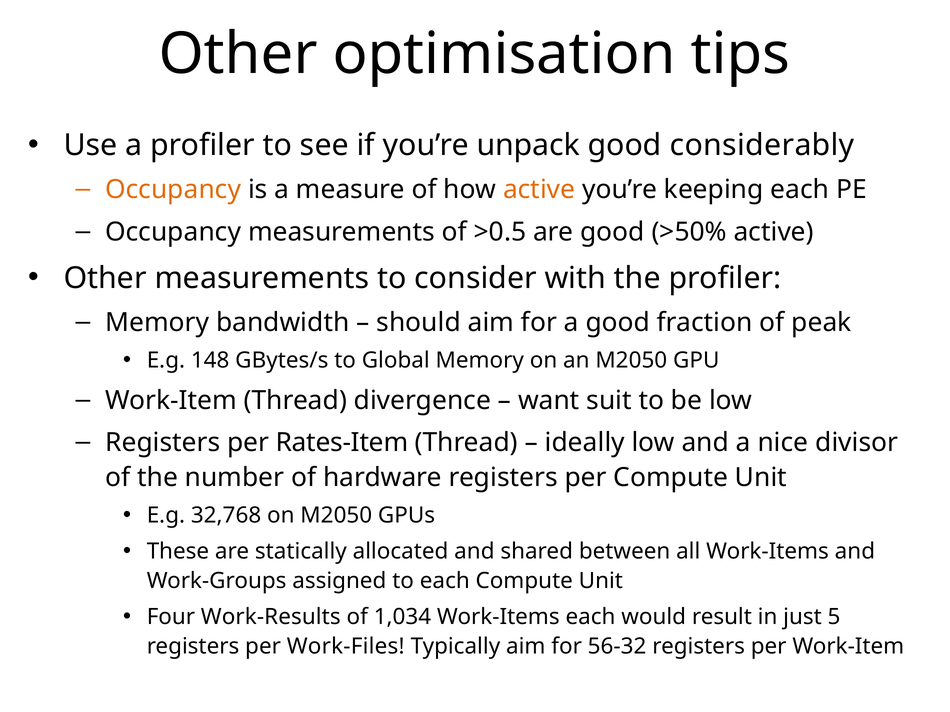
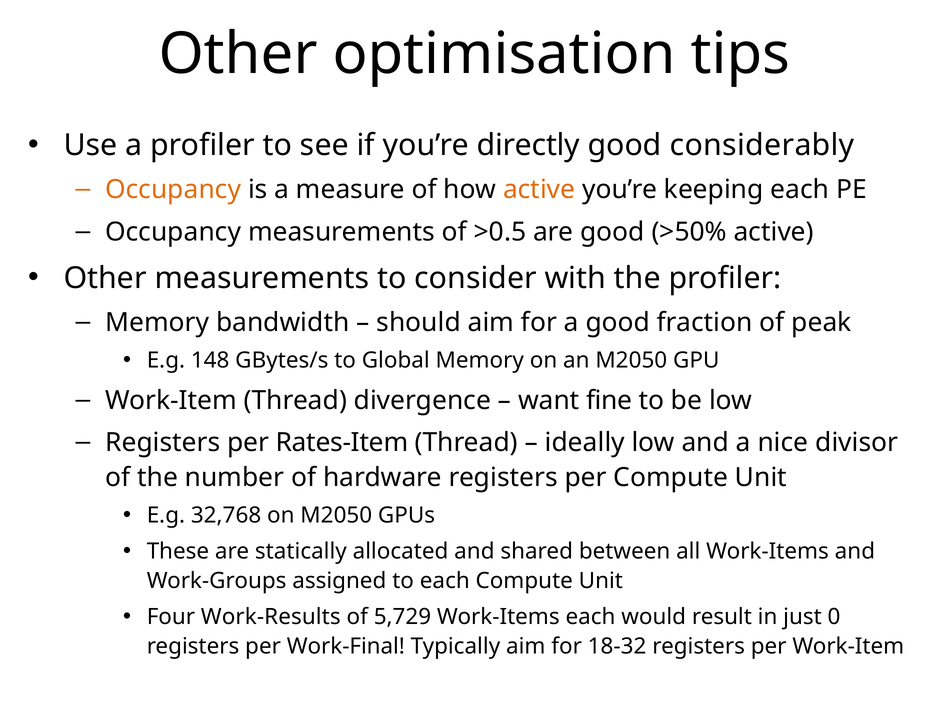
unpack: unpack -> directly (528, 145)
suit: suit -> fine (609, 401)
1,034: 1,034 -> 5,729 (402, 617)
5: 5 -> 0 (834, 617)
Work-Files: Work-Files -> Work-Final (346, 647)
56-32: 56-32 -> 18-32 (617, 647)
